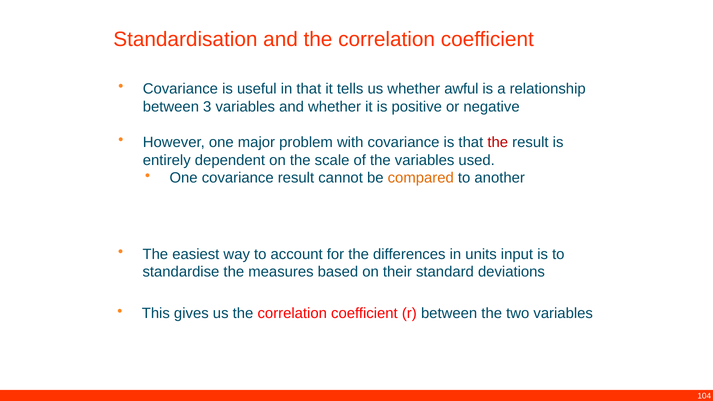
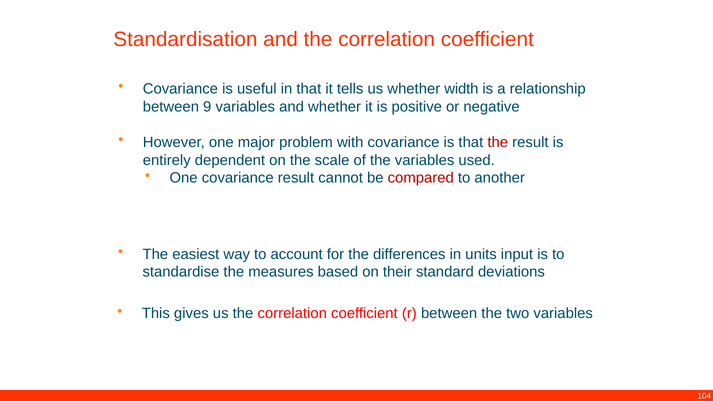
awful: awful -> width (461, 89)
3: 3 -> 9 (207, 107)
compared colour: orange -> red (421, 178)
